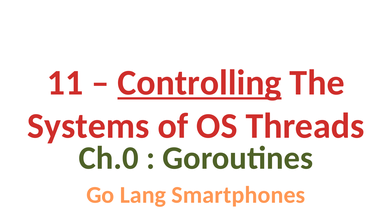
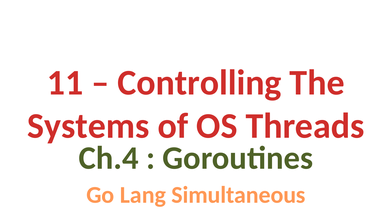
Controlling underline: present -> none (199, 83)
Ch.0: Ch.0 -> Ch.4 (109, 158)
Smartphones: Smartphones -> Simultaneous (238, 195)
